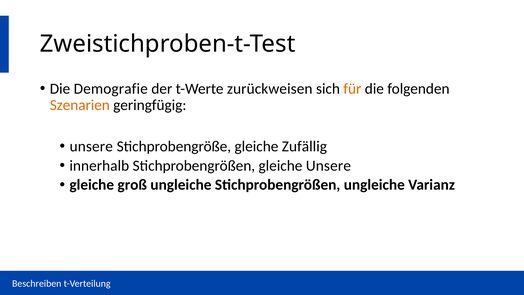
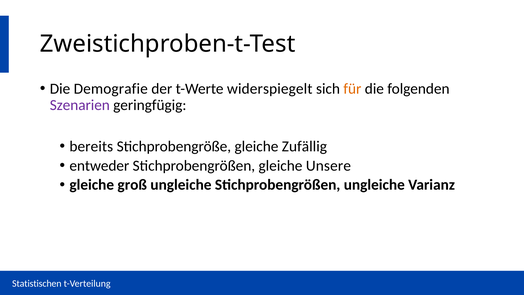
zurückweisen: zurückweisen -> widerspiegelt (270, 89)
Szenarien colour: orange -> purple (80, 105)
unsere: unsere -> bereits (91, 146)
innerhalb: innerhalb -> entweder (99, 166)
Beschreiben: Beschreiben -> Statistischen (37, 283)
